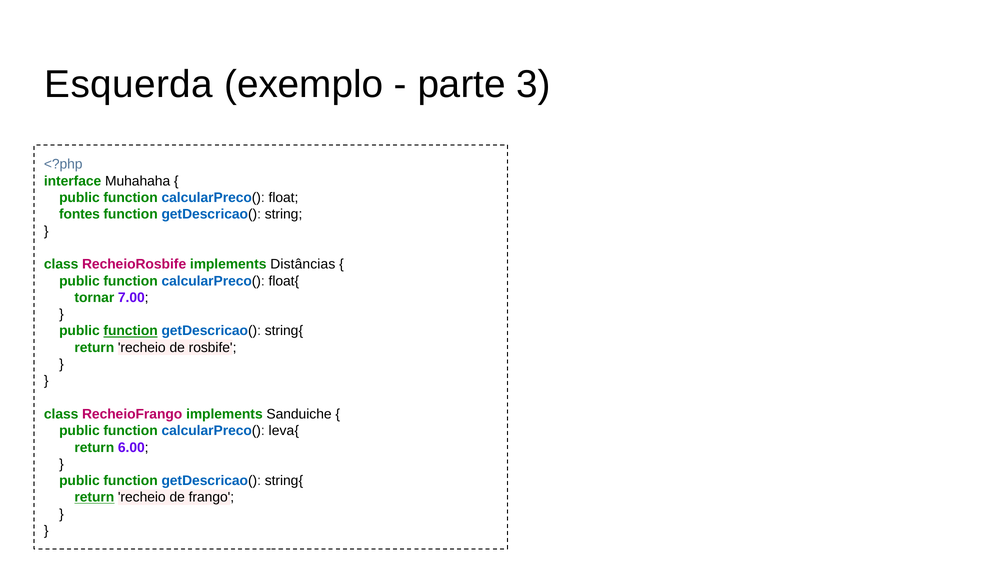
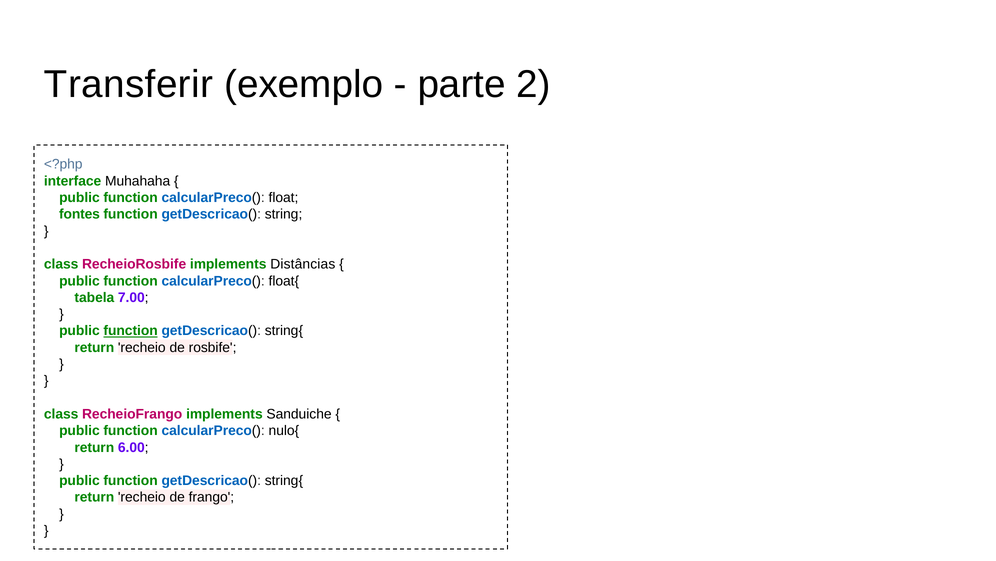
Esquerda: Esquerda -> Transferir (129, 84)
3: 3 -> 2 (533, 84)
tornar: tornar -> tabela (94, 297)
leva{: leva{ -> nulo{ (284, 430)
return underline: present -> none (94, 497)
